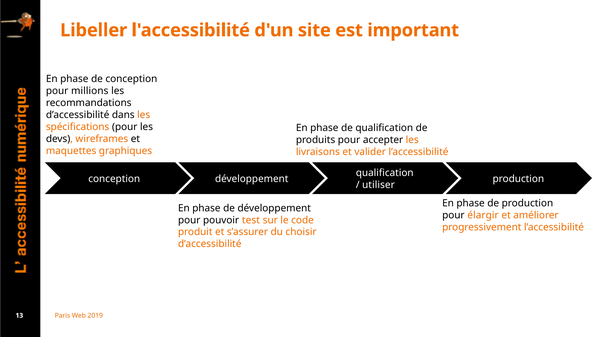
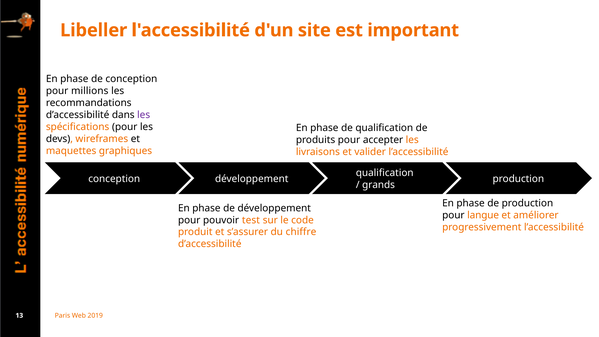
les colour: orange -> purple (144, 115)
utiliser: utiliser -> grands (379, 185)
élargir: élargir -> langue (483, 215)
choisir: choisir -> chiffre (301, 232)
